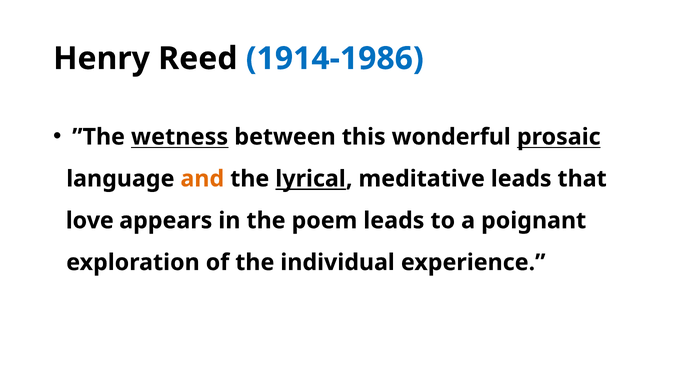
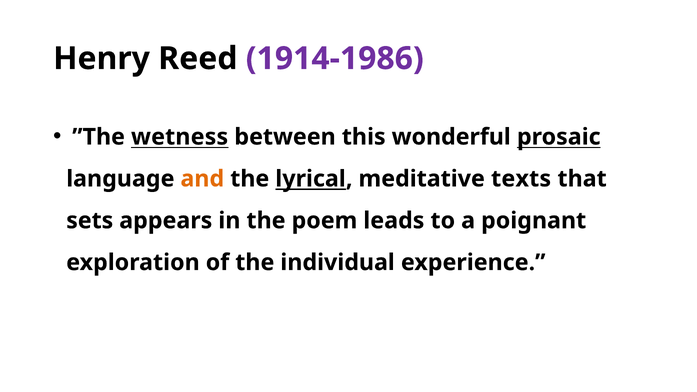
1914-1986 colour: blue -> purple (335, 59)
meditative leads: leads -> texts (521, 179)
love: love -> sets (90, 221)
